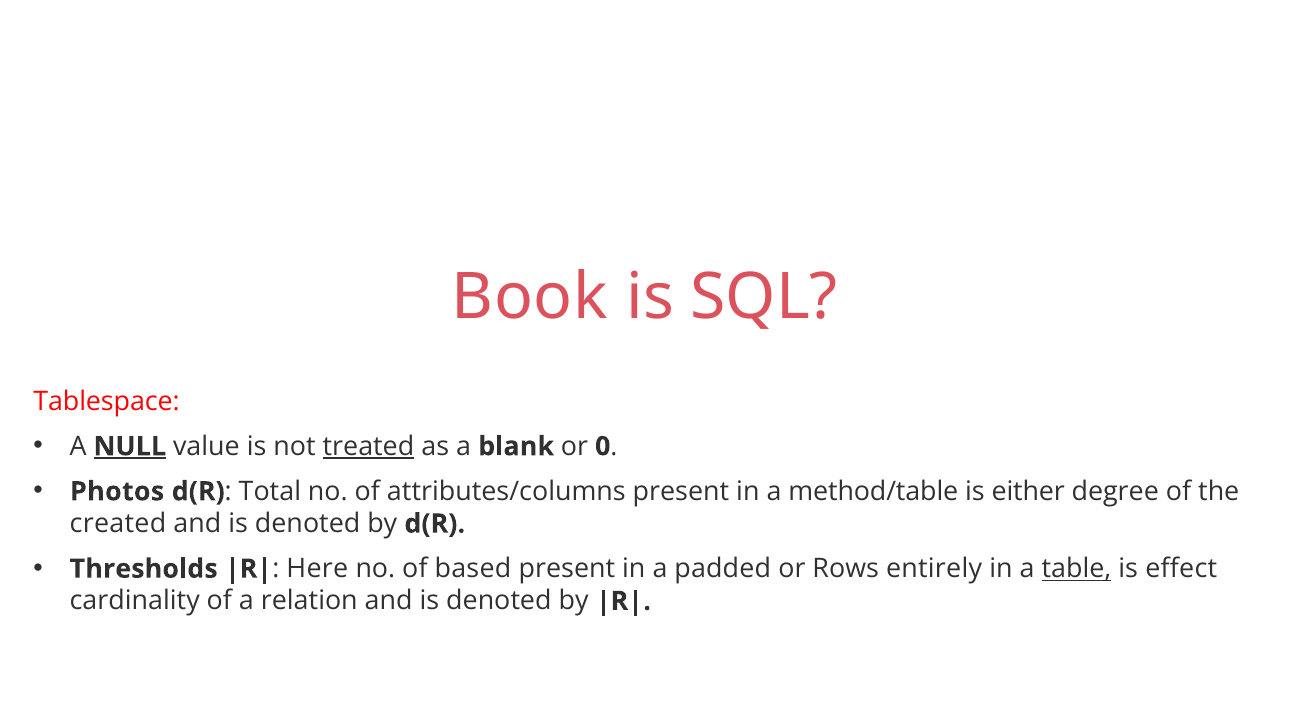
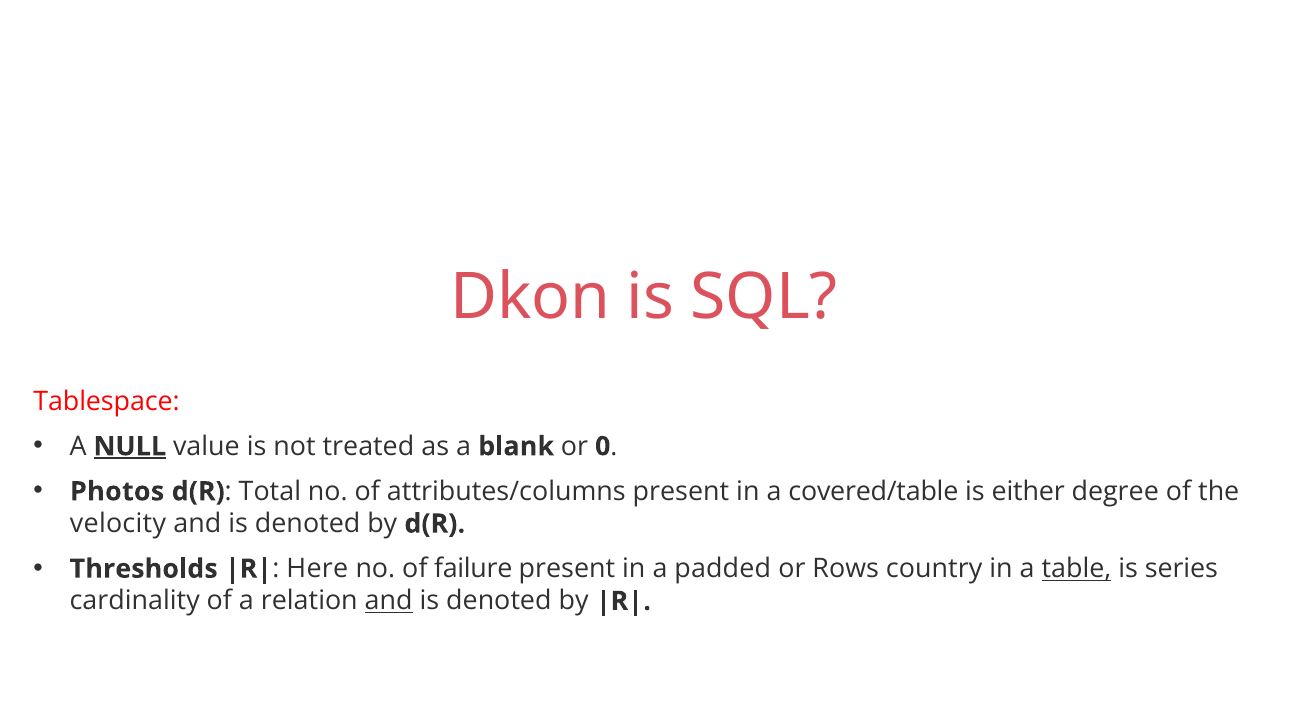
Book: Book -> Dkon (530, 298)
treated underline: present -> none (368, 447)
method/table: method/table -> covered/table (873, 492)
created: created -> velocity (118, 524)
based: based -> failure (473, 569)
entirely: entirely -> country (934, 569)
effect: effect -> series (1181, 569)
and underline: none -> present (389, 601)
